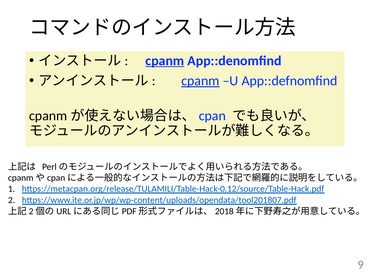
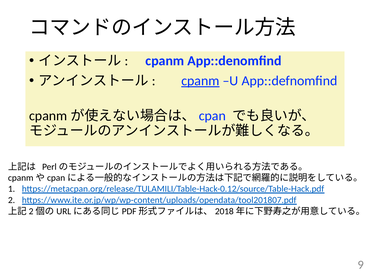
cpanm underline: present -> none (165, 61)
